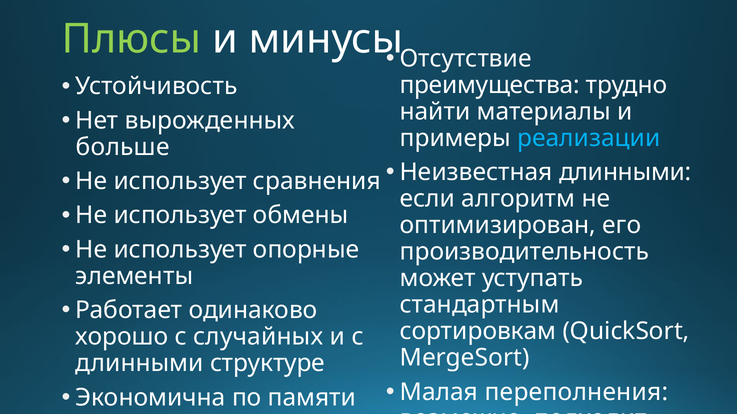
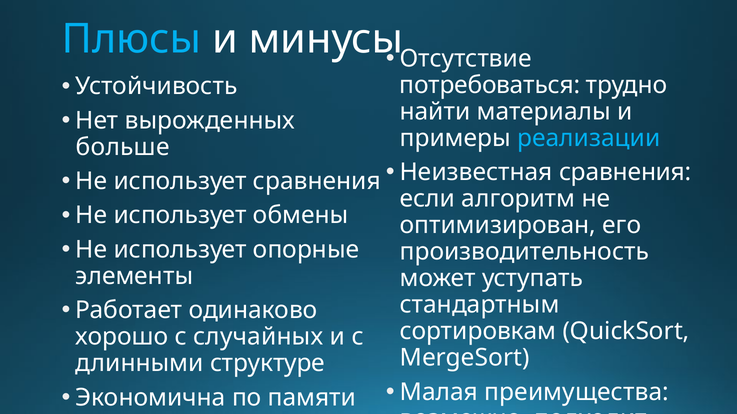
Плюсы colour: light green -> light blue (131, 39)
преимущества: преимущества -> потребоваться (490, 85)
Неизвестная длинными: длинными -> сравнения (625, 173)
переполнения: переполнения -> преимущества (577, 393)
